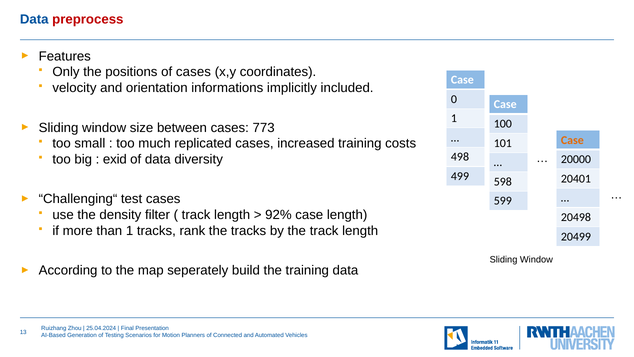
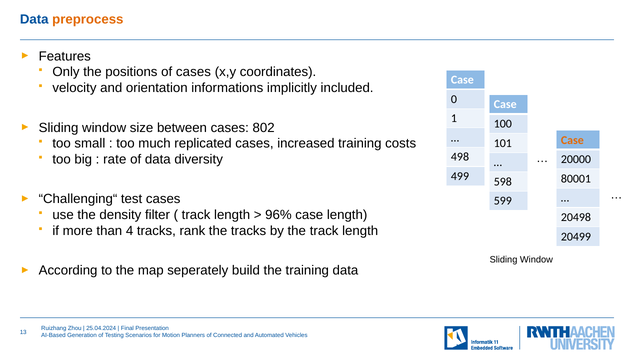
preprocess colour: red -> orange (88, 19)
773: 773 -> 802 (264, 128)
exid: exid -> rate (115, 159)
20401: 20401 -> 80001 (576, 179)
92%: 92% -> 96% (278, 215)
than 1: 1 -> 4 (130, 231)
